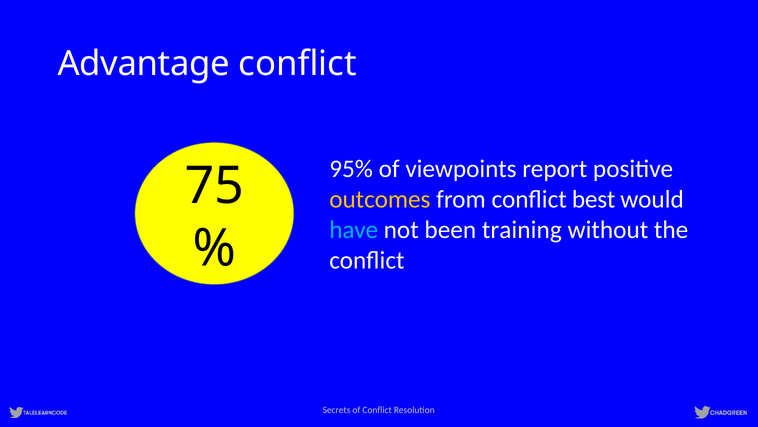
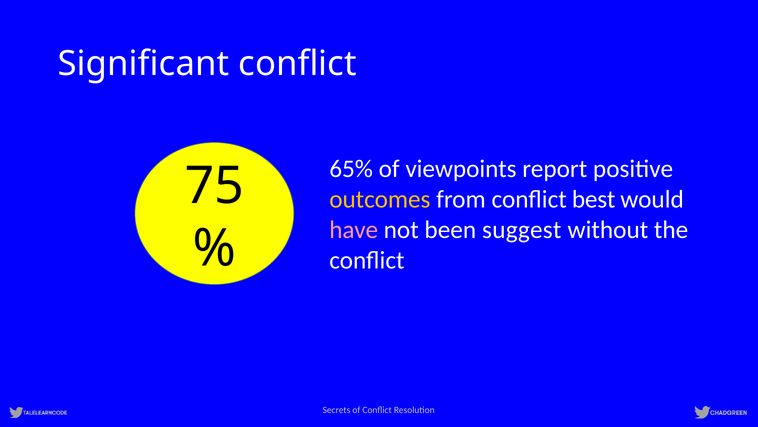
Advantage: Advantage -> Significant (144, 64)
95%: 95% -> 65% (351, 169)
have colour: light blue -> pink (354, 229)
training: training -> suggest (522, 229)
